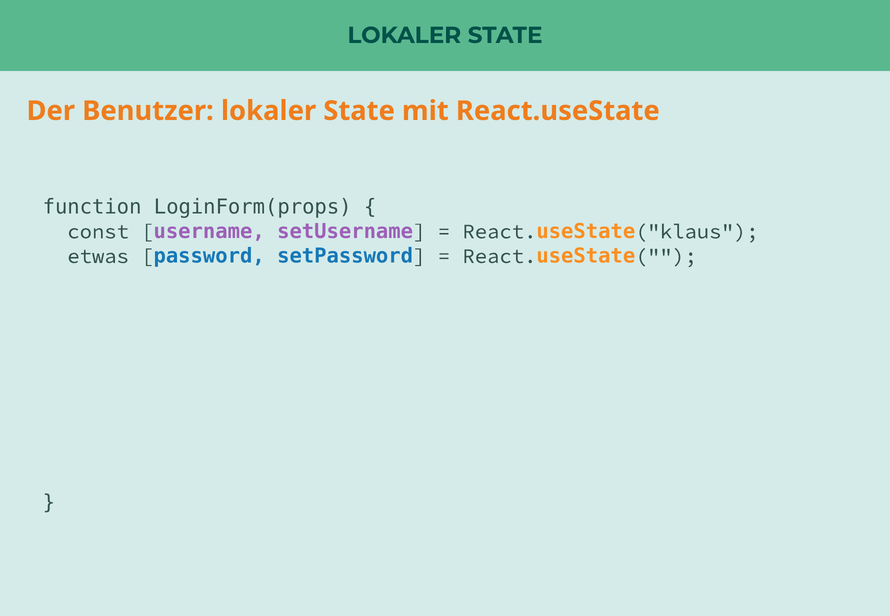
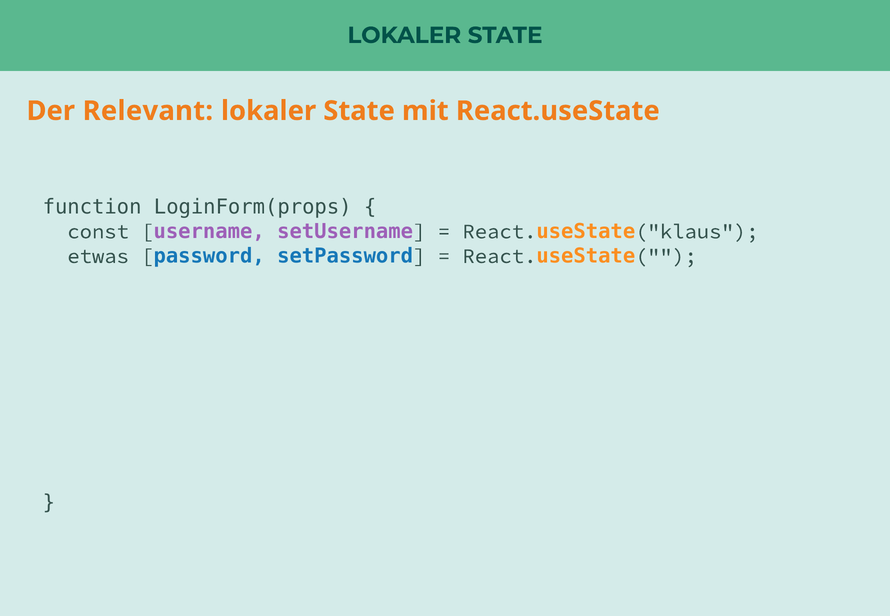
Benutzer: Benutzer -> Relevant (148, 111)
